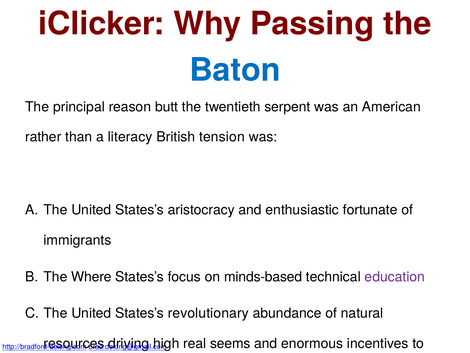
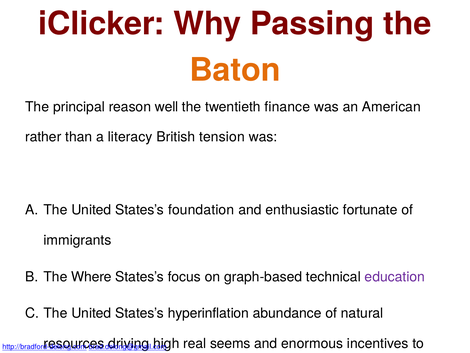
Baton colour: blue -> orange (235, 70)
butt: butt -> well (167, 107)
serpent: serpent -> finance (287, 107)
aristocracy: aristocracy -> foundation (201, 210)
minds-based: minds-based -> graph-based (263, 276)
revolutionary: revolutionary -> hyperinflation (208, 313)
